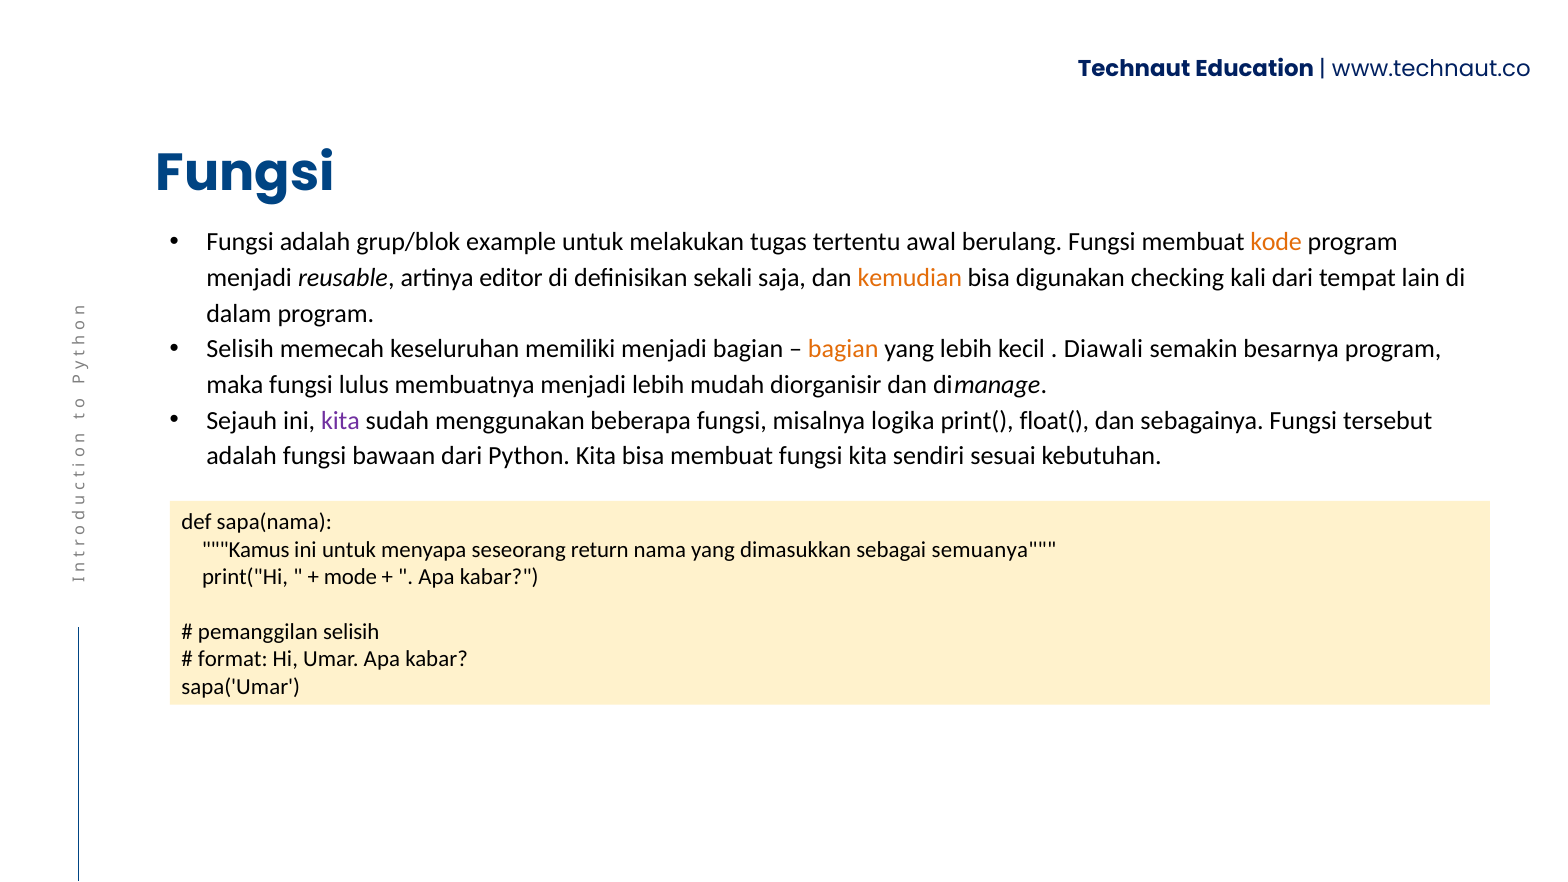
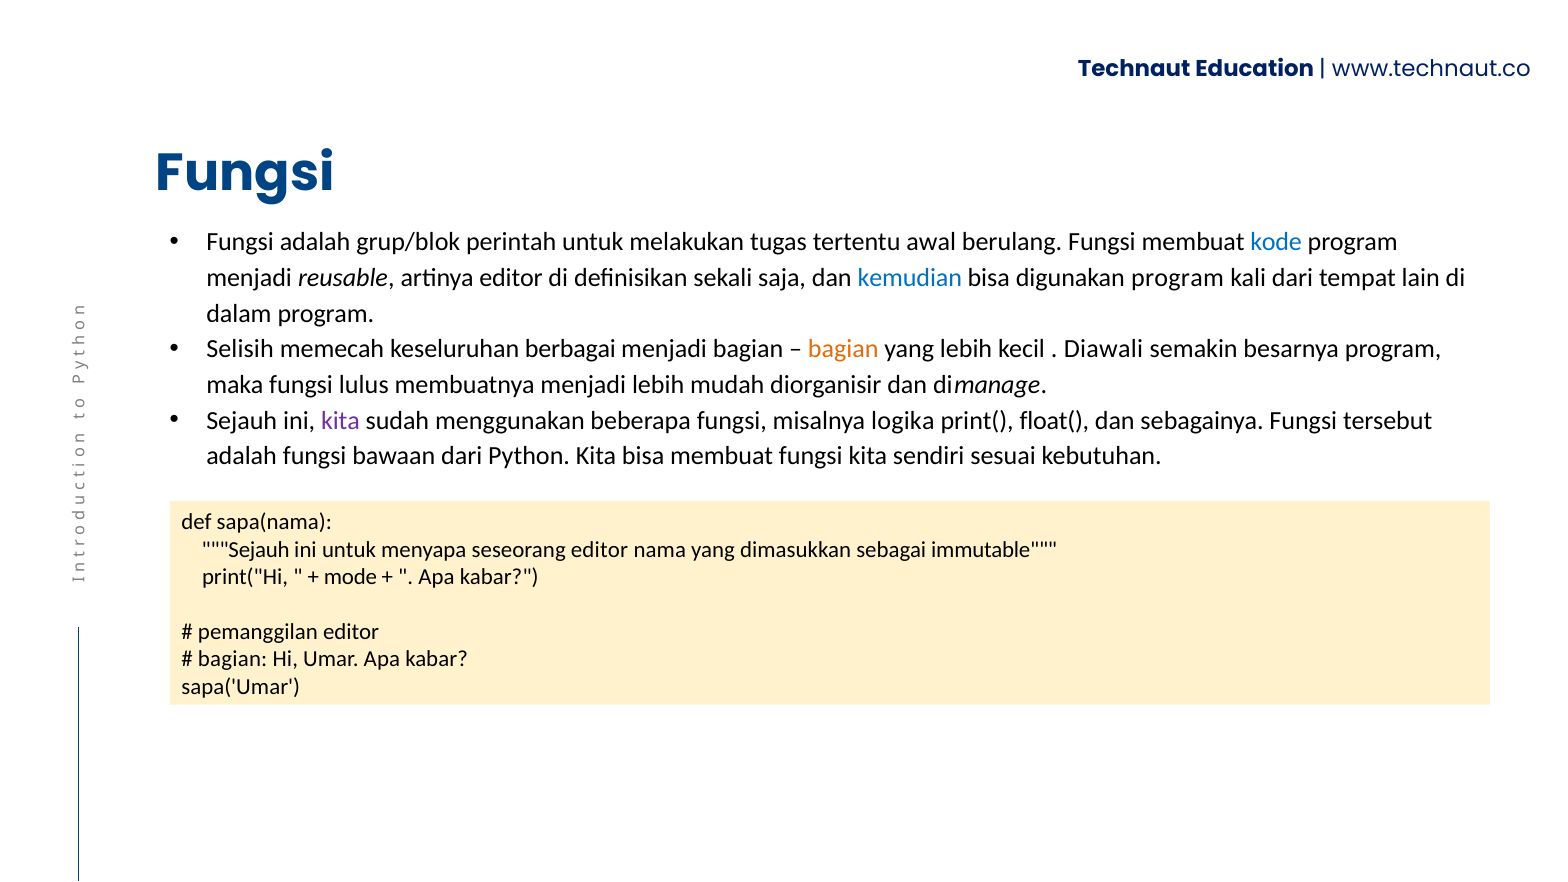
example: example -> perintah (511, 242)
kode colour: orange -> blue (1276, 242)
kemudian colour: orange -> blue (910, 278)
digunakan checking: checking -> program (1177, 278)
memiliki: memiliki -> berbagai (570, 349)
Kamus: Kamus -> Sejauh (246, 549)
seseorang return: return -> editor (600, 549)
semuanya: semuanya -> immutable (994, 549)
pemanggilan selisih: selisih -> editor (351, 632)
format: format -> bagian (233, 659)
